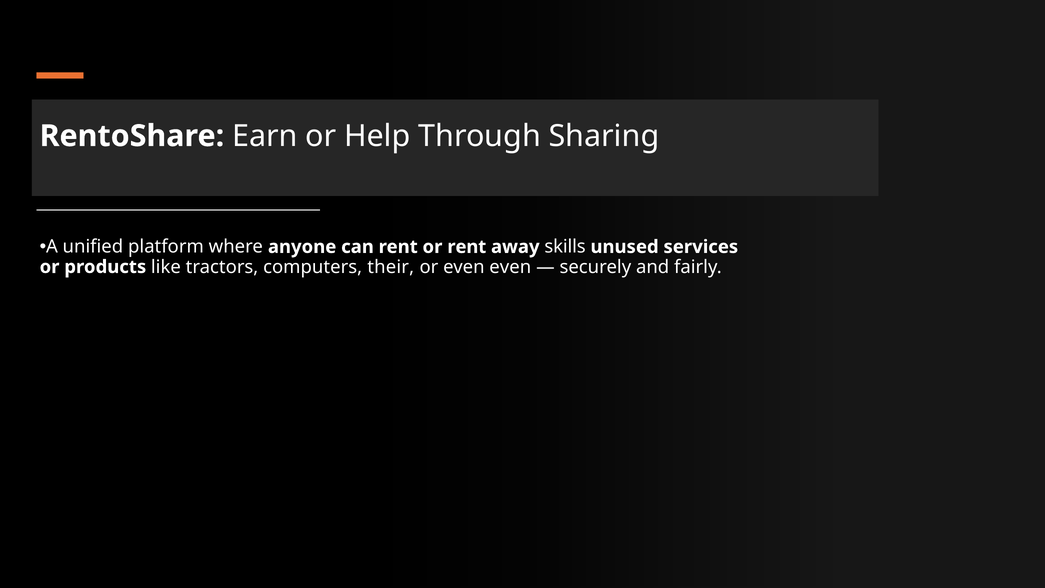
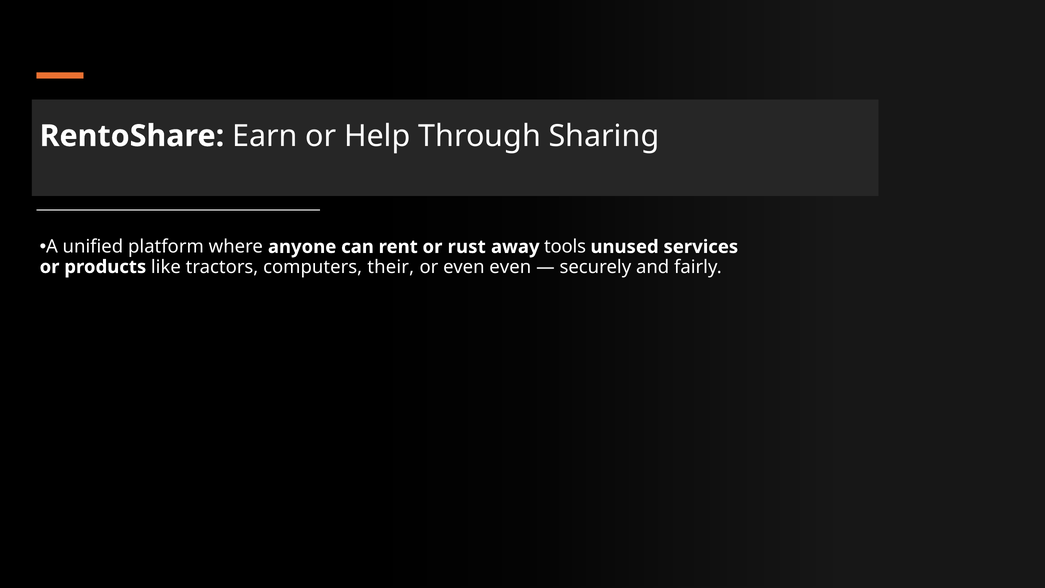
or rent: rent -> rust (467, 247)
skills: skills -> tools (565, 247)
